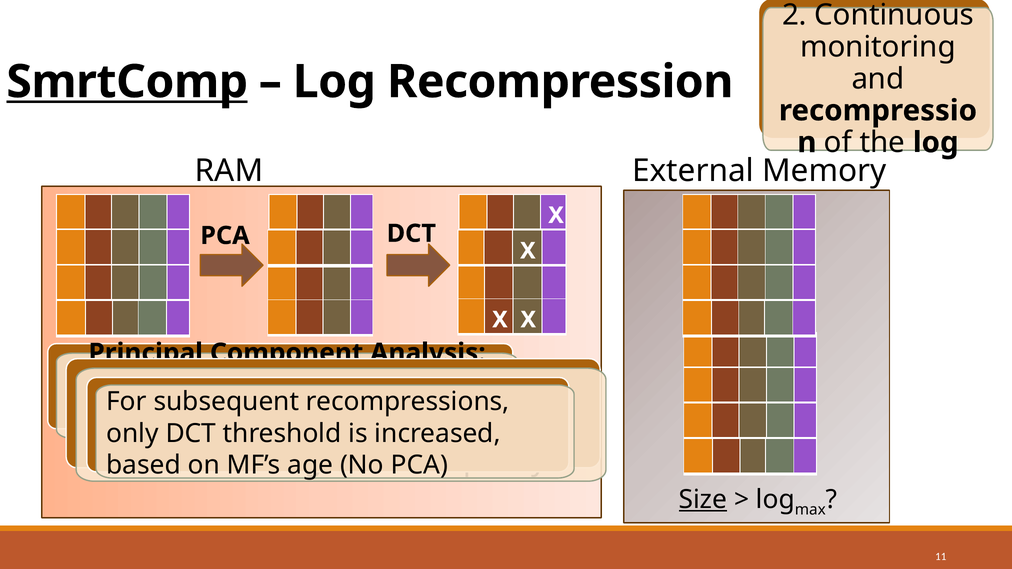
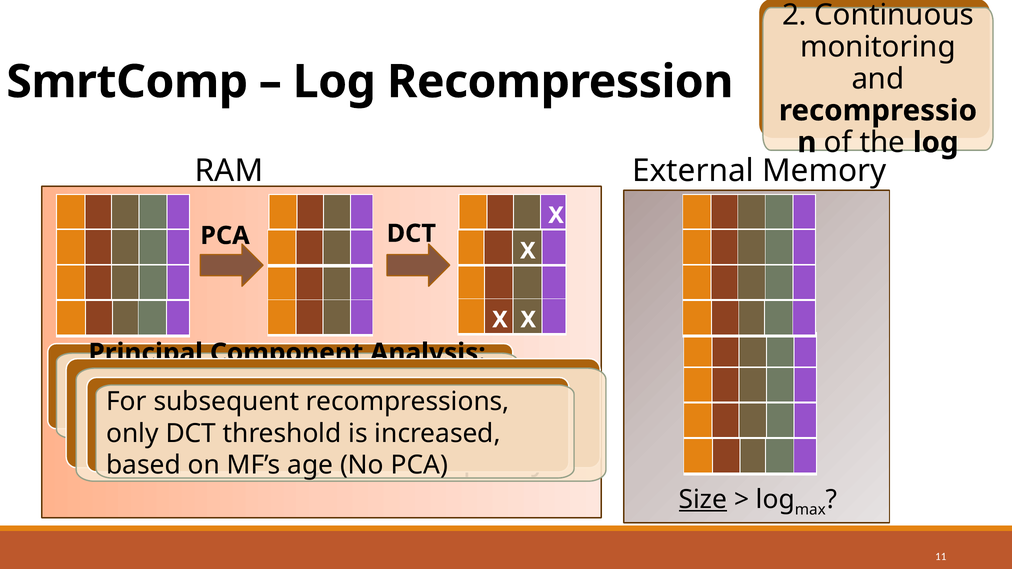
SmrtComp underline: present -> none (127, 82)
